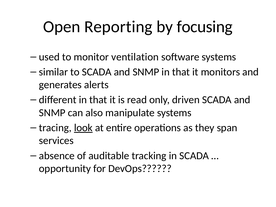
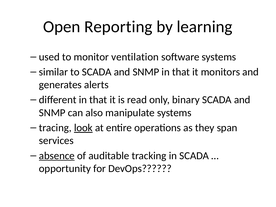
focusing: focusing -> learning (205, 27)
driven: driven -> binary (186, 100)
absence underline: none -> present (57, 156)
